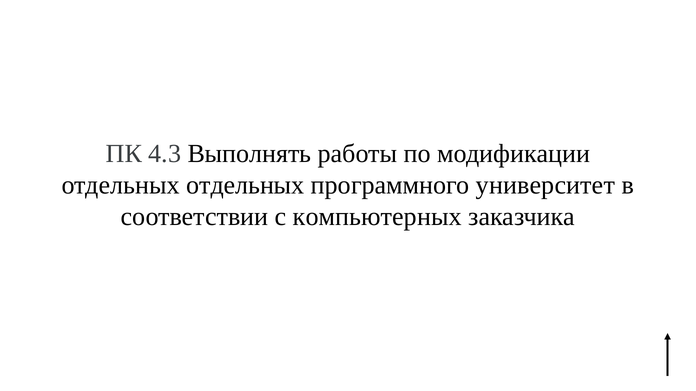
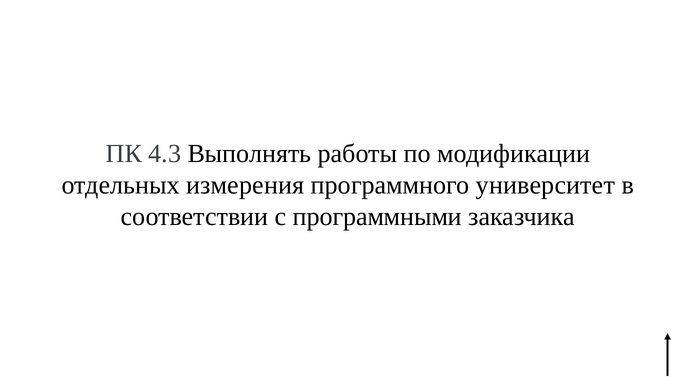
отдельных отдельных: отдельных -> измерения (245, 185)
компьютерных: компьютерных -> программными (377, 217)
